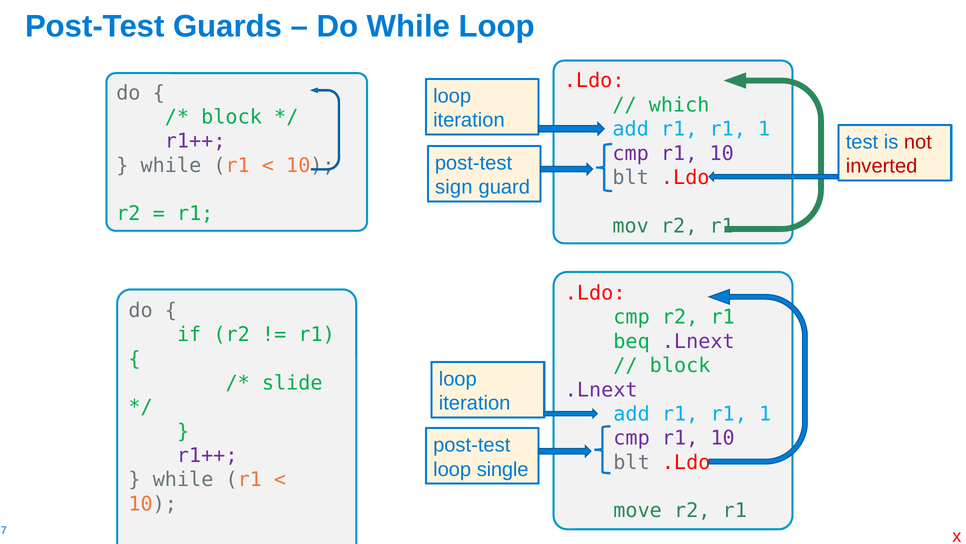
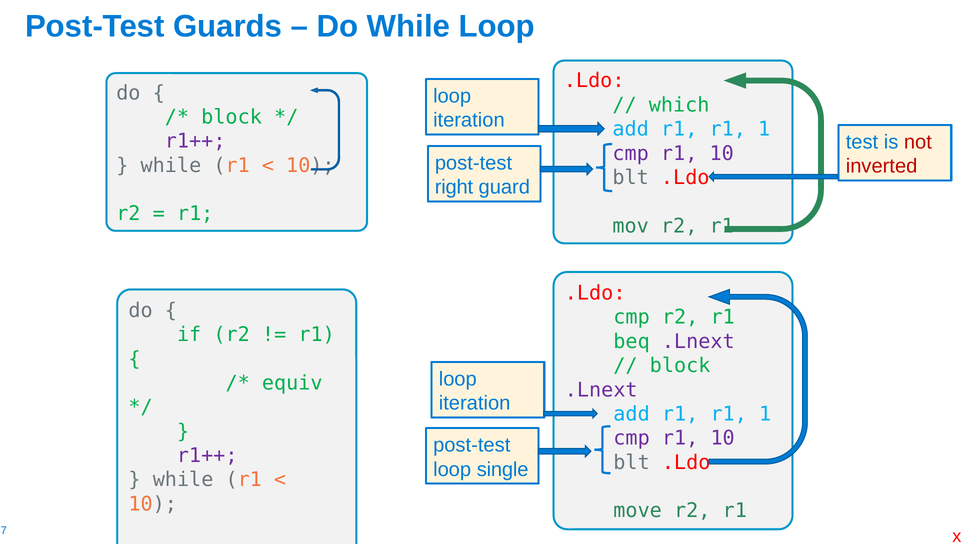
sign: sign -> right (454, 187)
slide: slide -> equiv (292, 383)
